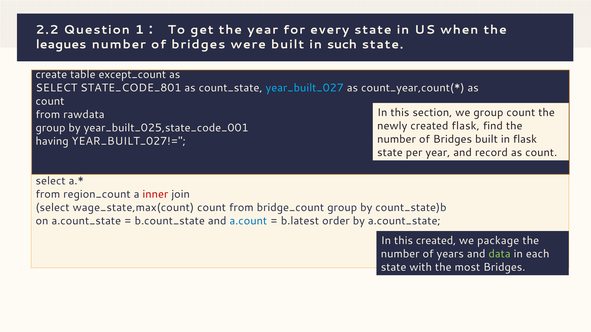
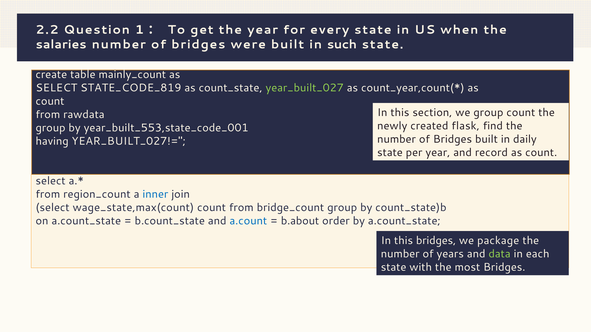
leagues: leagues -> salaries (61, 44)
except_count: except_count -> mainly_count (132, 75)
STATE_CODE_801: STATE_CODE_801 -> STATE_CODE_819 (131, 88)
year_built_027 colour: light blue -> light green (305, 88)
year_built_025,state_code_001: year_built_025,state_code_001 -> year_built_553,state_code_001 (166, 128)
in flask: flask -> daily (525, 139)
inner colour: red -> blue (155, 194)
b.latest: b.latest -> b.about (300, 221)
this created: created -> bridges (436, 241)
